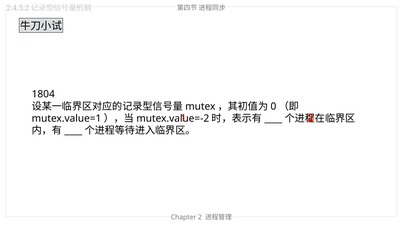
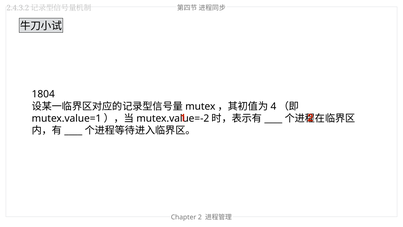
0: 0 -> 4 (273, 106)
